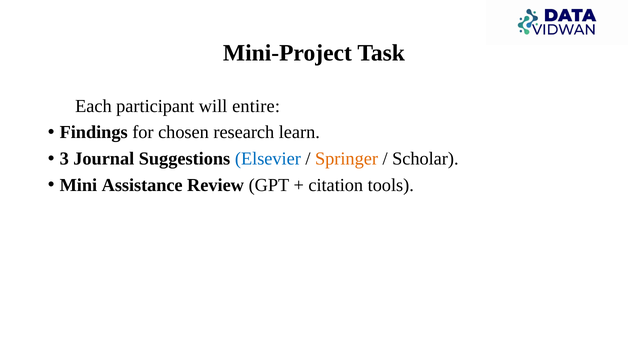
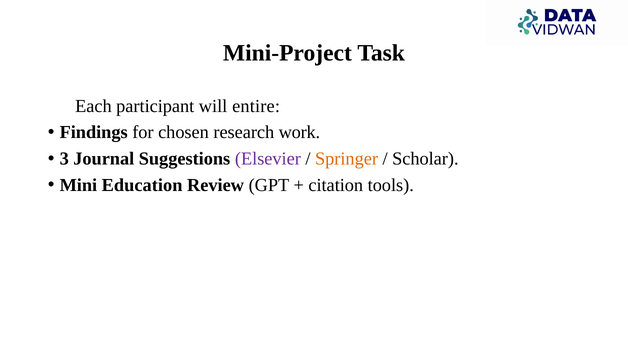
learn: learn -> work (299, 133)
Elsevier colour: blue -> purple (268, 159)
Assistance: Assistance -> Education (142, 185)
